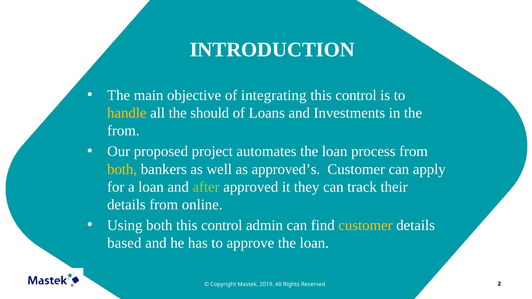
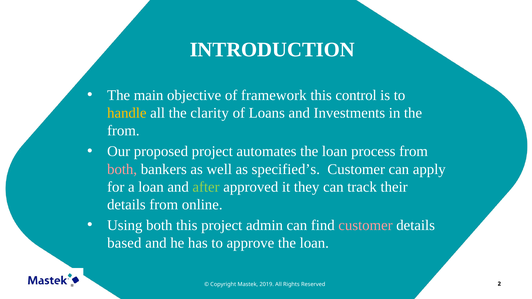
integrating: integrating -> framework (274, 95)
should: should -> clarity (210, 113)
both colour: yellow -> pink (122, 169)
approved’s: approved’s -> specified’s (286, 169)
control: control -> project (222, 225)
customer colour: yellow -> pink (366, 225)
